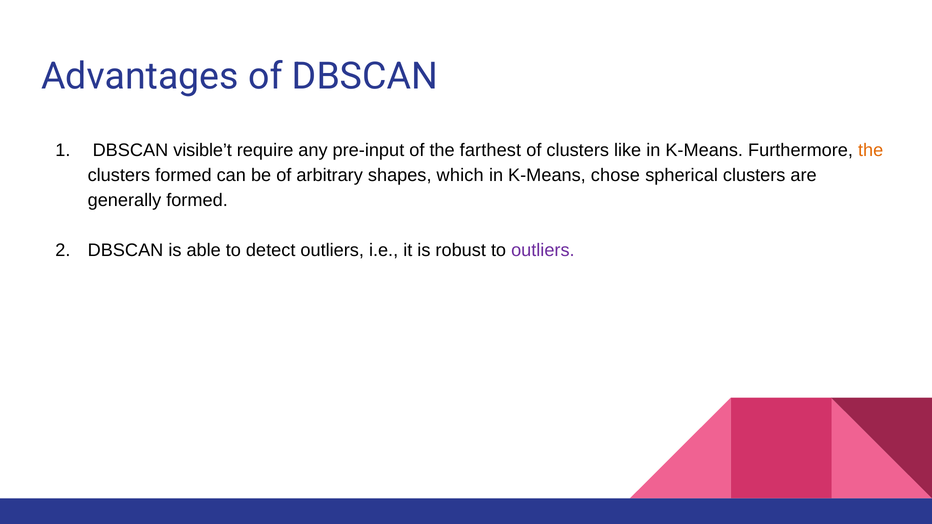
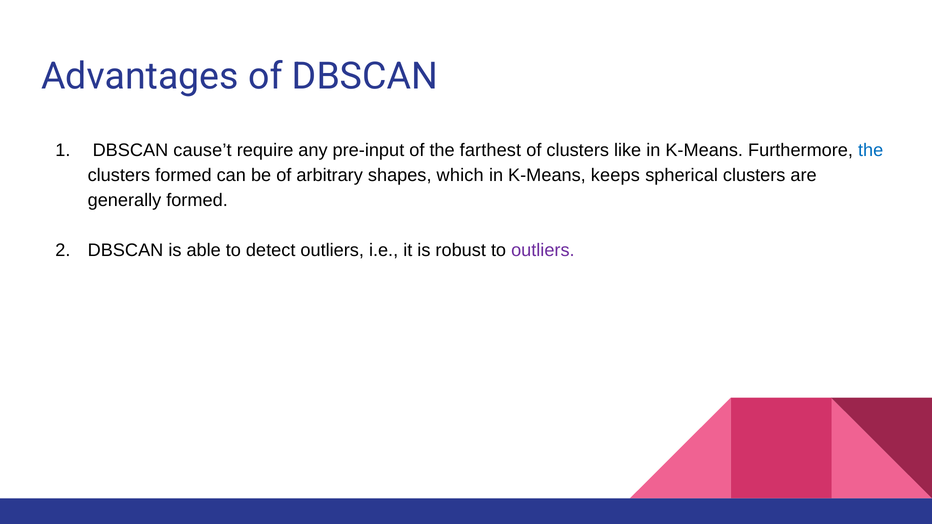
visible’t: visible’t -> cause’t (202, 150)
the colour: orange -> blue (871, 150)
chose: chose -> keeps (615, 175)
